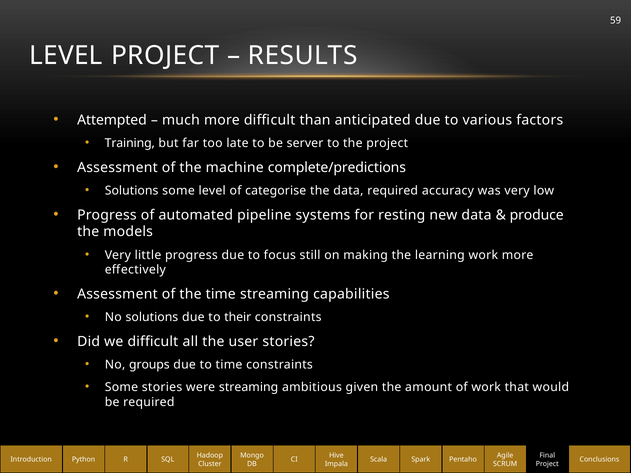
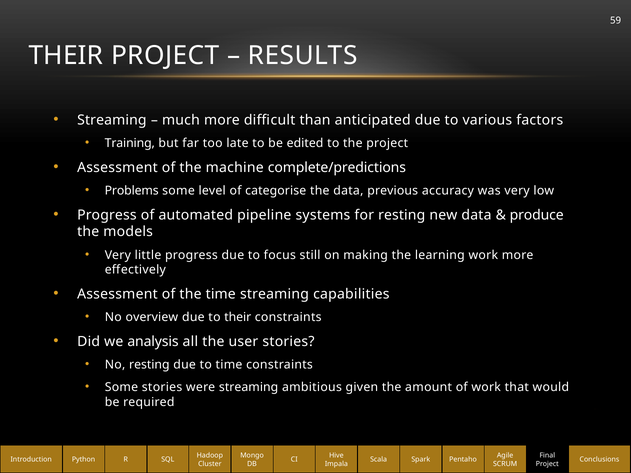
LEVEL: LEVEL -> THEIR (66, 56)
Attempted: Attempted -> Streaming (112, 120)
server: server -> edited (305, 143)
Solutions: Solutions -> Problems (132, 191)
data required: required -> previous (393, 191)
No solutions: solutions -> overview (152, 317)
we difficult: difficult -> analysis (153, 342)
No groups: groups -> resting (149, 365)
